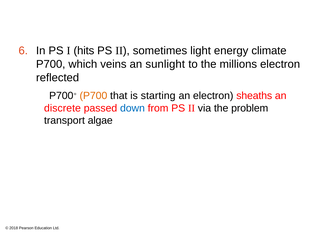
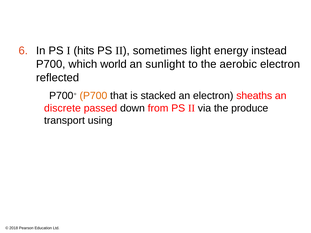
climate: climate -> instead (269, 51)
veins: veins -> world (113, 64)
millions: millions -> aerobic (238, 64)
starting: starting -> stacked (158, 96)
down colour: blue -> black (132, 108)
problem: problem -> produce (250, 108)
algae: algae -> using (100, 121)
